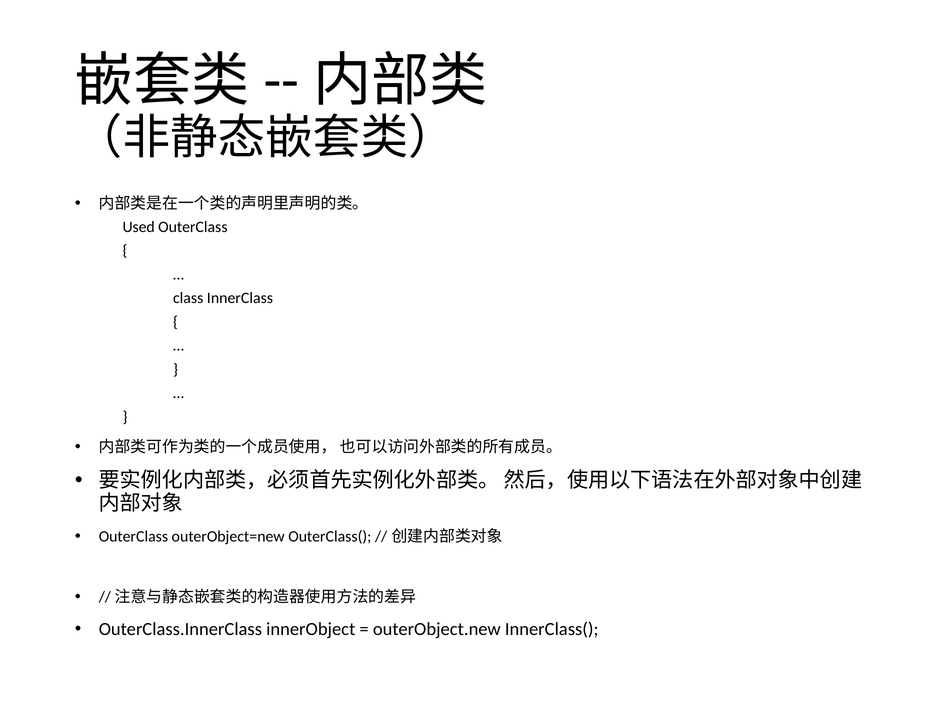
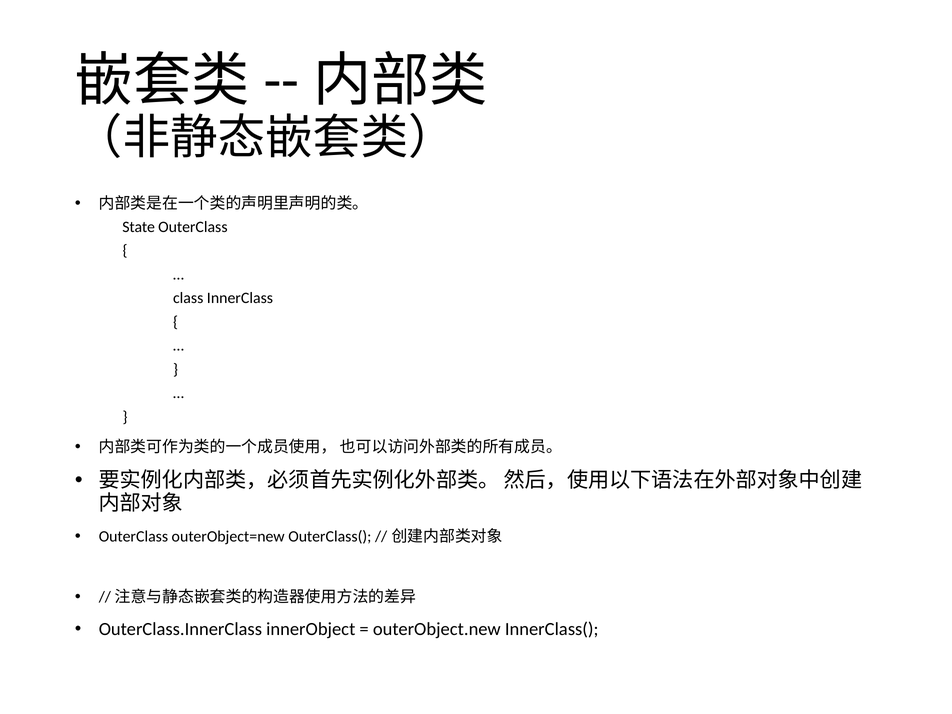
Used: Used -> State (139, 227)
